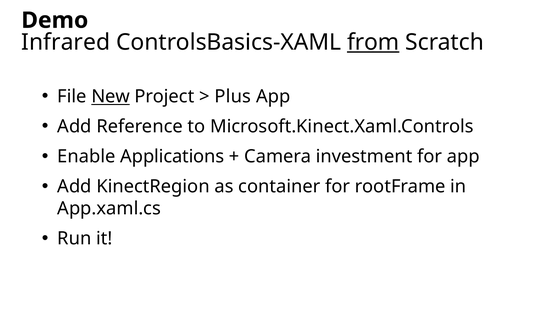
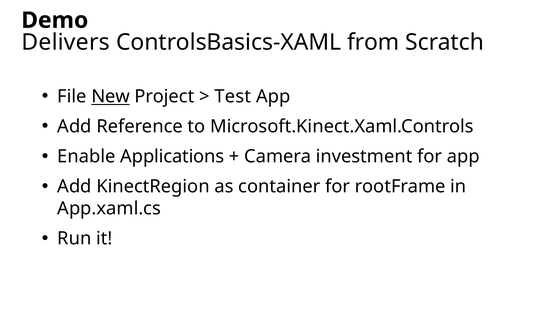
Infrared: Infrared -> Delivers (66, 42)
from underline: present -> none (373, 42)
Plus: Plus -> Test (233, 97)
